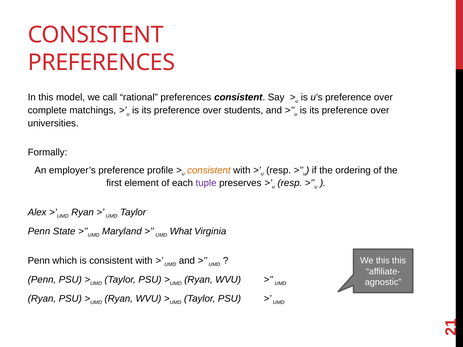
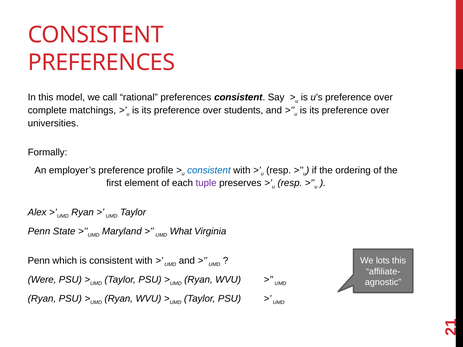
consistent colour: orange -> blue (209, 170)
We this: this -> lots (383, 261)
Penn: Penn -> Were (42, 280)
